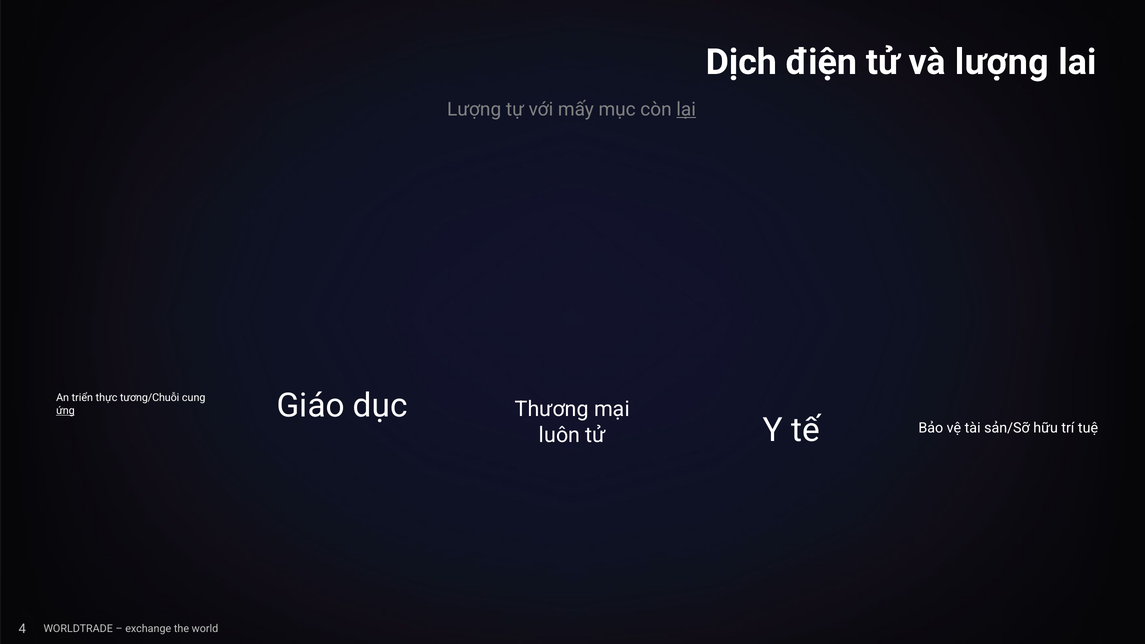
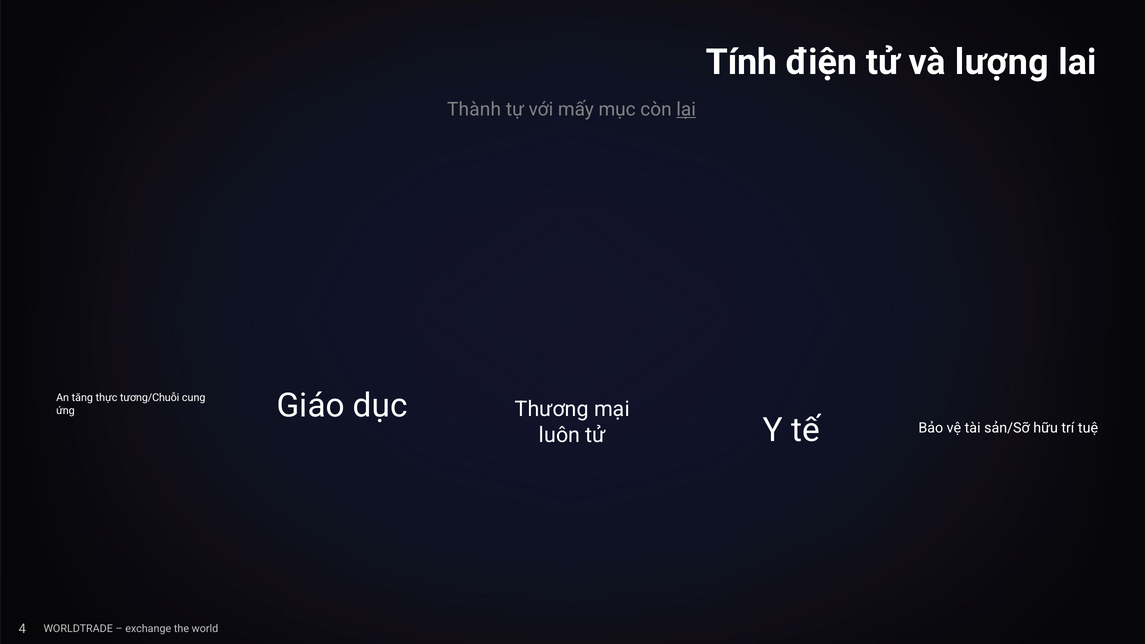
Dịch: Dịch -> Tính (741, 62)
Lượng: Lượng -> Thành (474, 109)
triển: triển -> tăng (82, 398)
ứng underline: present -> none (65, 411)
